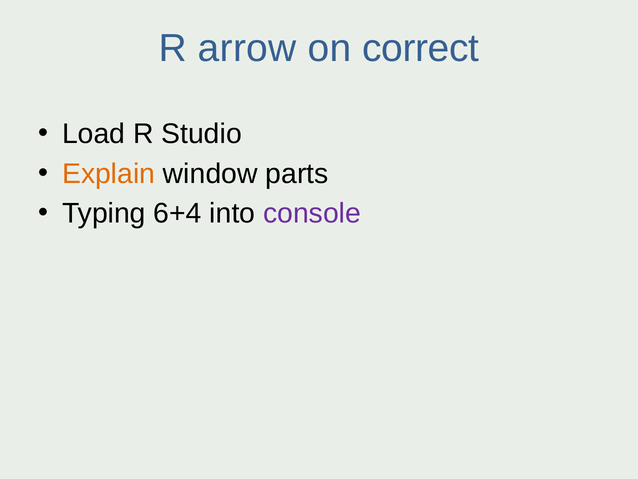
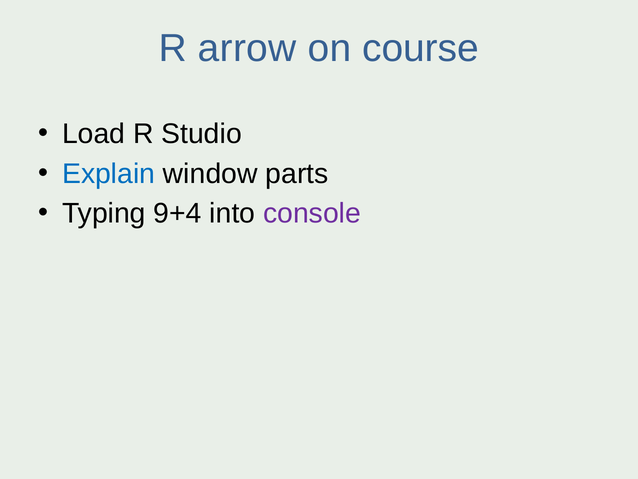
correct: correct -> course (421, 48)
Explain colour: orange -> blue (109, 174)
6+4: 6+4 -> 9+4 (178, 213)
